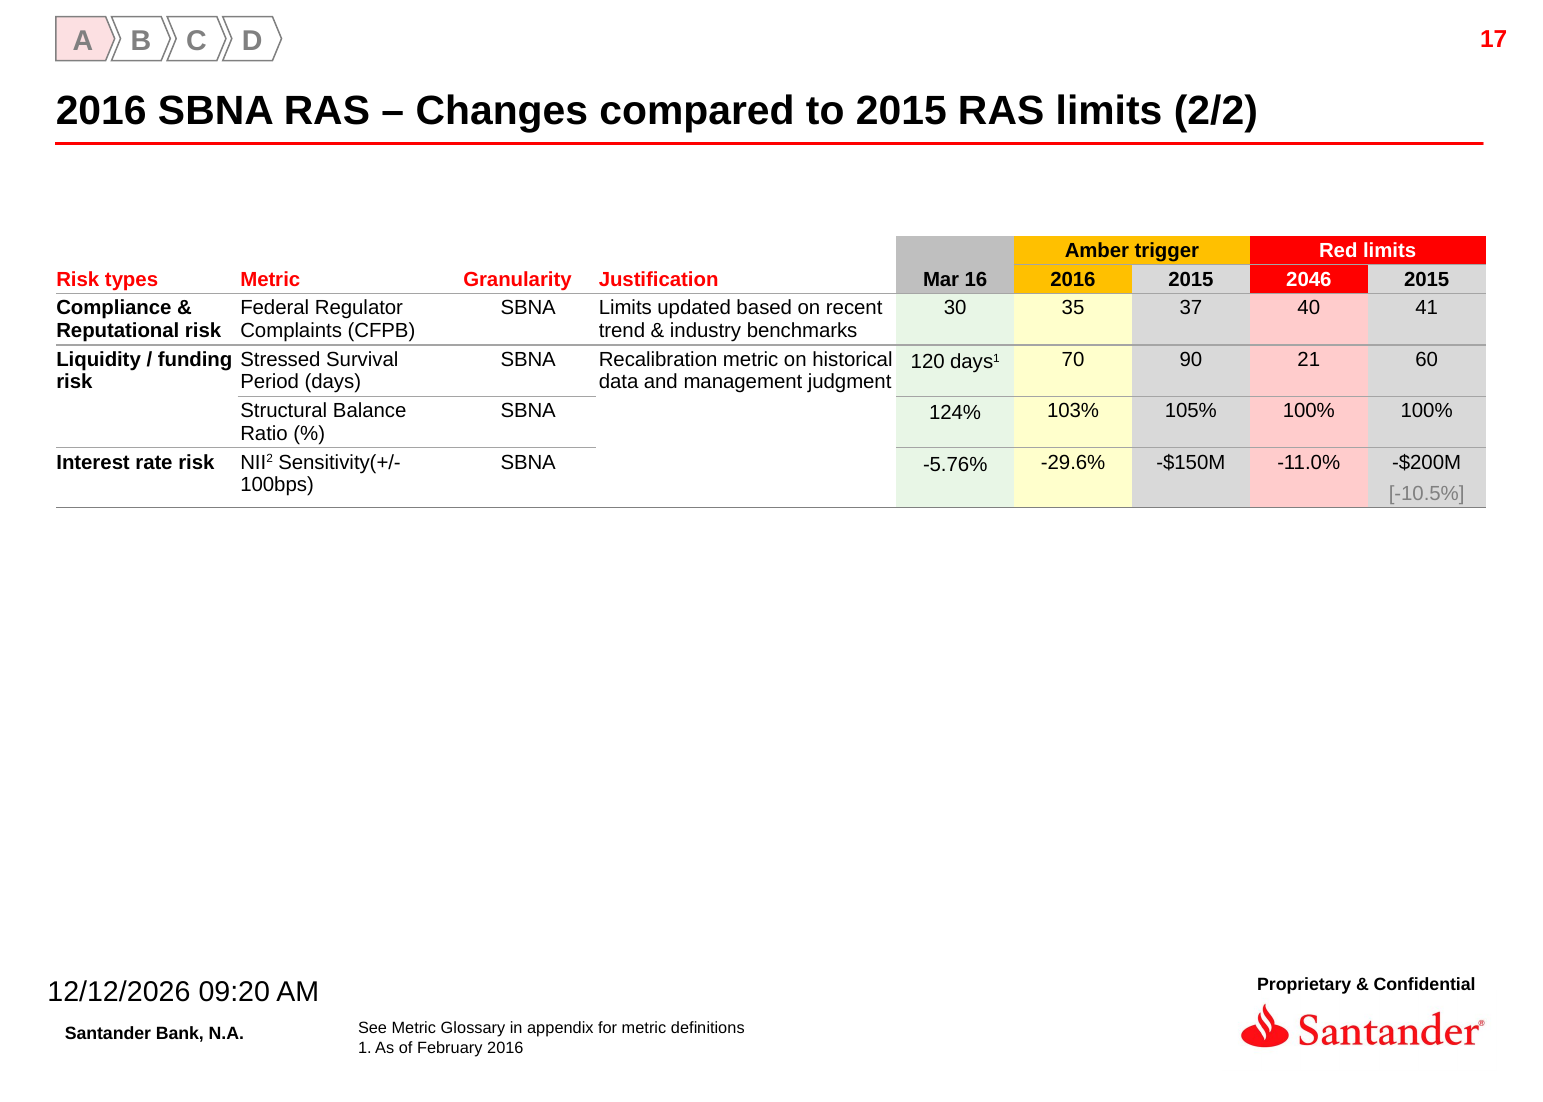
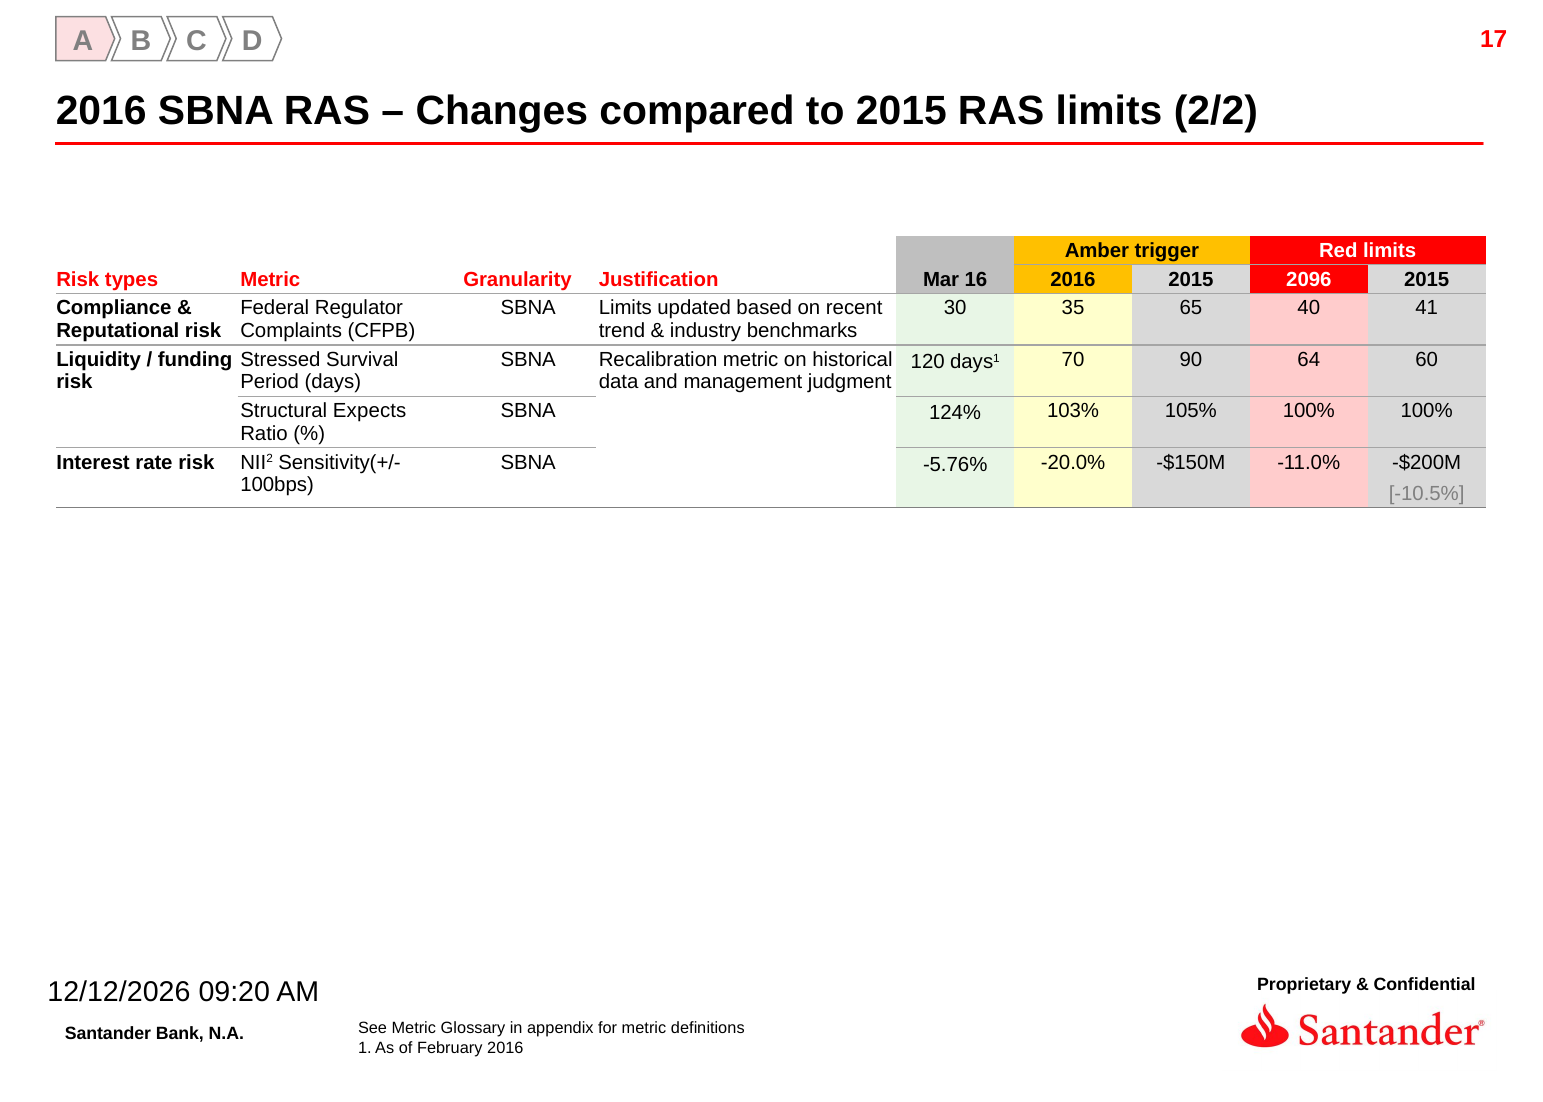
2046: 2046 -> 2096 (1309, 279)
37: 37 -> 65 (1191, 308)
21: 21 -> 64 (1309, 359)
Balance: Balance -> Expects (370, 411)
-29.6%: -29.6% -> -20.0% (1073, 462)
